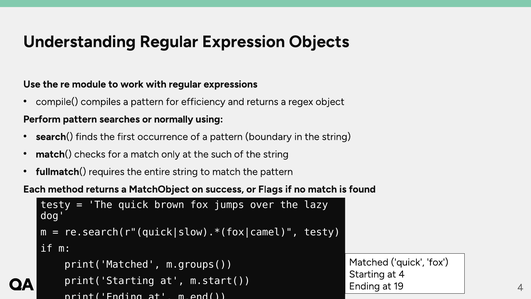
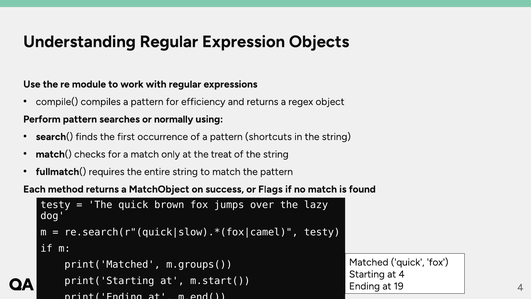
boundary: boundary -> shortcuts (268, 137)
such: such -> treat (221, 154)
